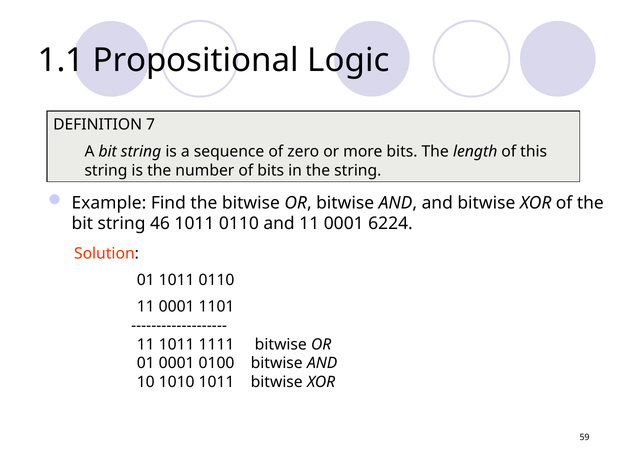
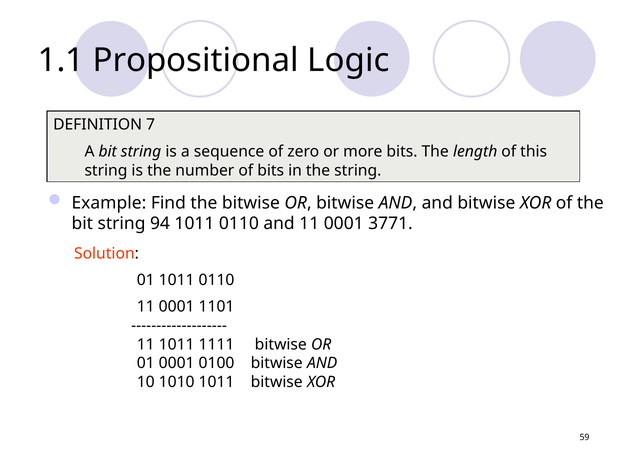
46: 46 -> 94 (160, 224)
6224: 6224 -> 3771 (390, 224)
